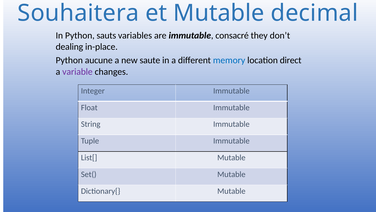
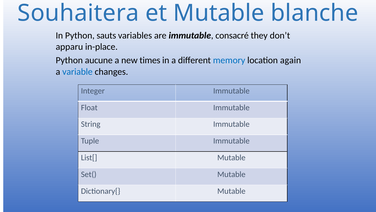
decimal: decimal -> blanche (314, 13)
dealing: dealing -> apparu (69, 47)
saute: saute -> times (150, 60)
direct: direct -> again (291, 60)
variable colour: purple -> blue (77, 72)
